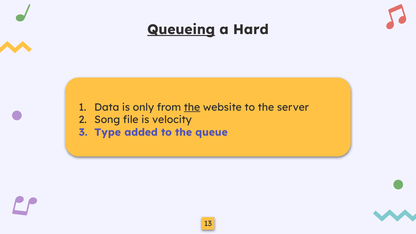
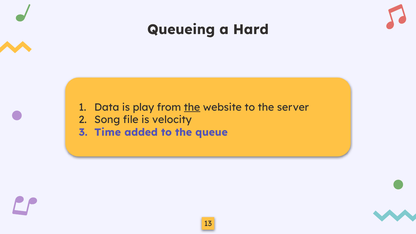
Queueing underline: present -> none (181, 30)
only: only -> play (144, 107)
Type: Type -> Time (108, 132)
